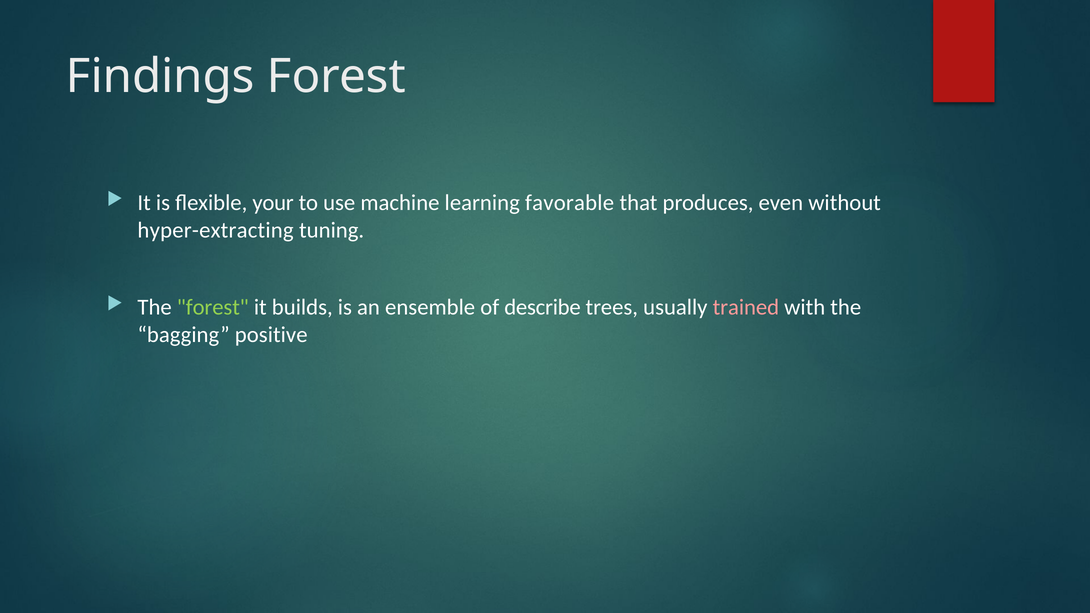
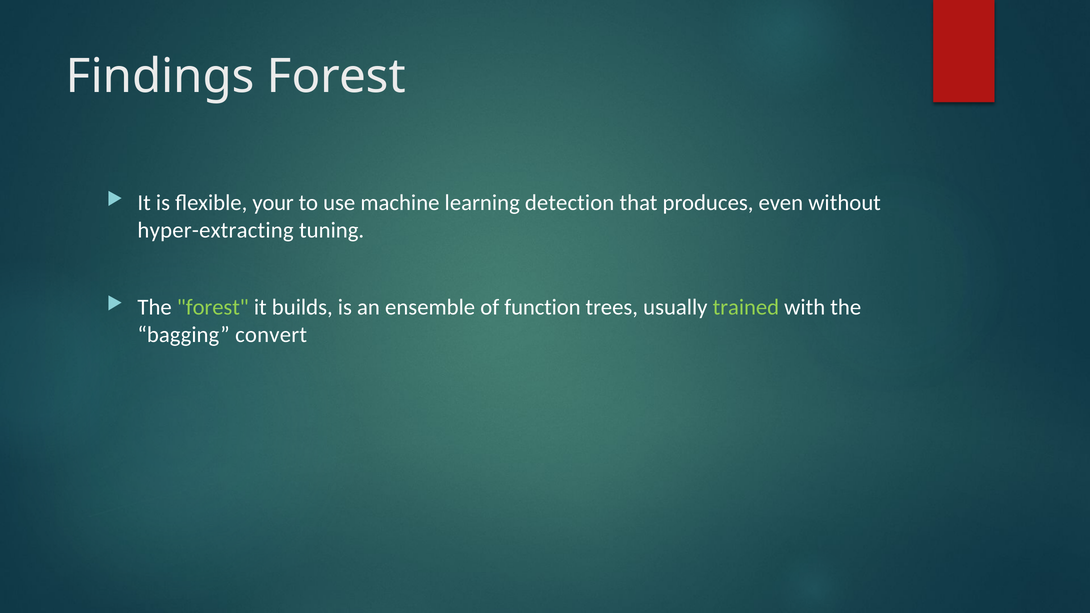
favorable: favorable -> detection (570, 203)
describe: describe -> function (542, 307)
trained colour: pink -> light green (746, 307)
positive: positive -> convert (271, 335)
